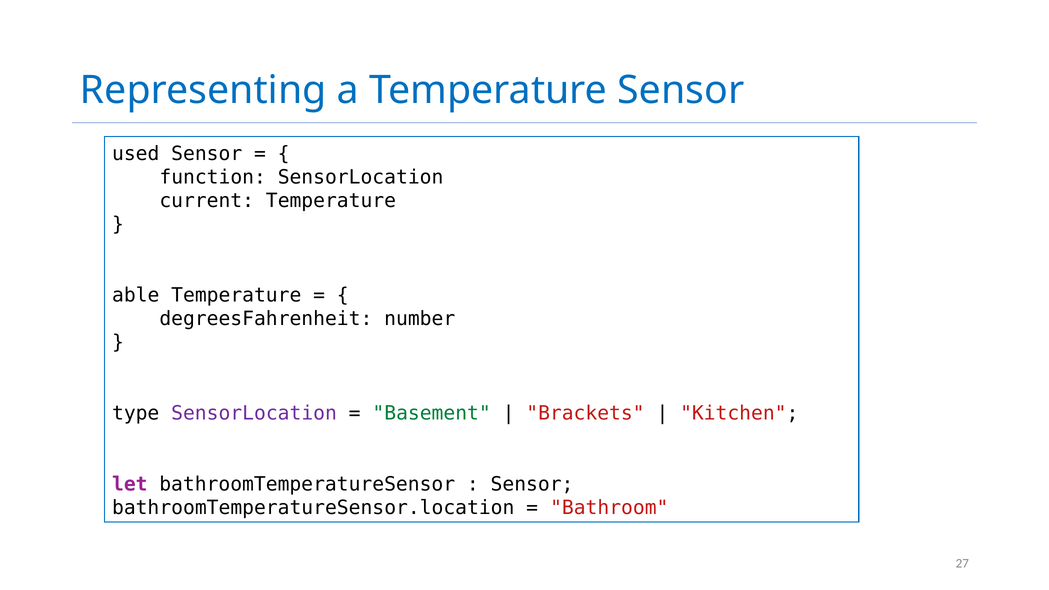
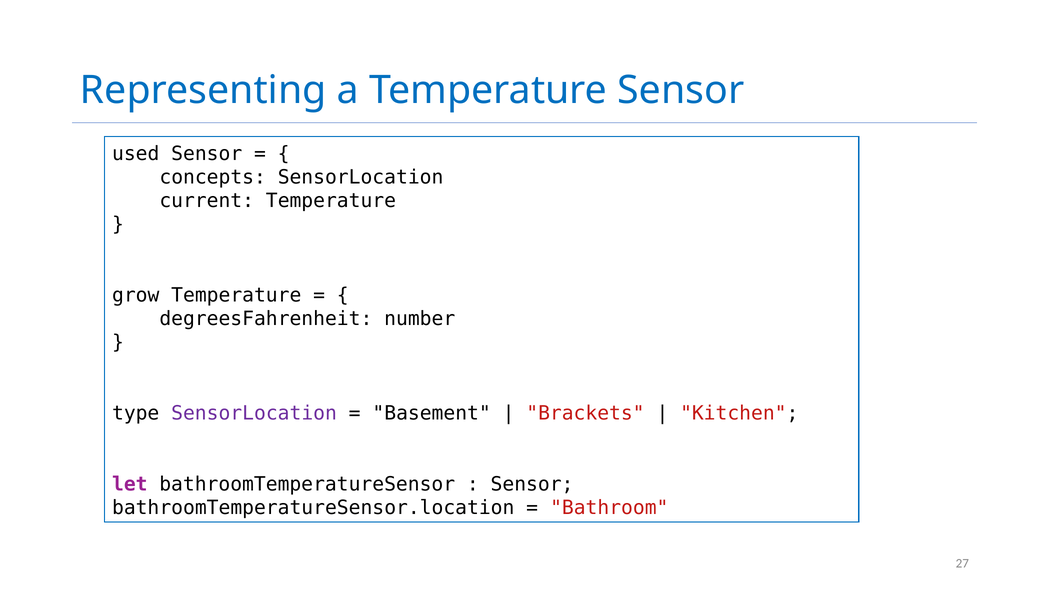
function: function -> concepts (213, 177)
able: able -> grow (136, 295)
Basement colour: green -> black (432, 413)
